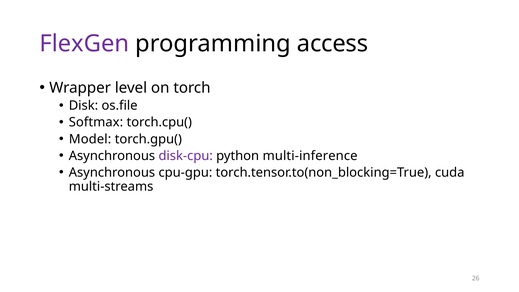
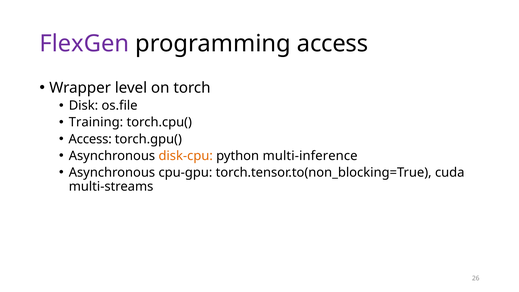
Softmax: Softmax -> Training (96, 122)
Model: Model -> Access (90, 139)
disk-cpu colour: purple -> orange (186, 156)
